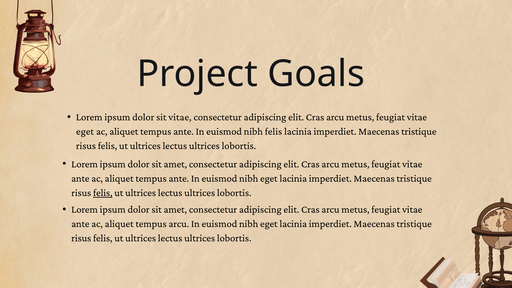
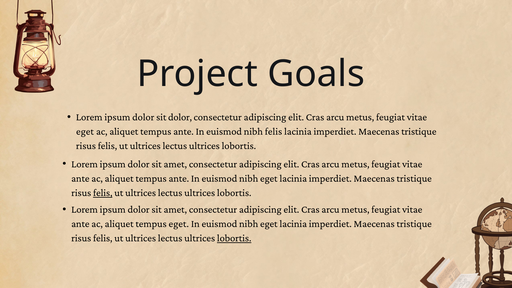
sit vitae: vitae -> dolor (180, 117)
tempus arcu: arcu -> eget (179, 224)
lobortis underline: none -> present (234, 238)
